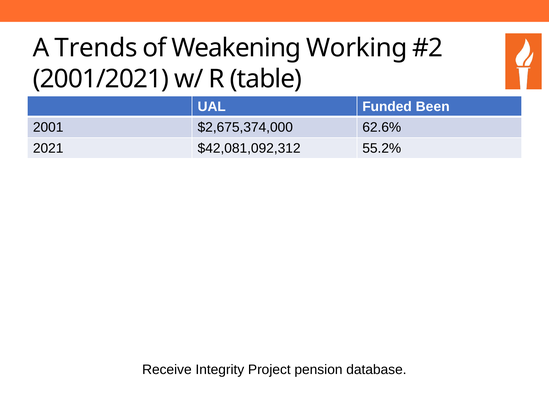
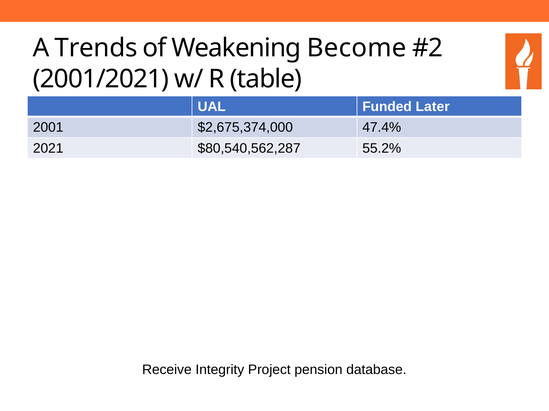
Working: Working -> Become (357, 48)
Been: Been -> Later (433, 107)
62.6%: 62.6% -> 47.4% (382, 128)
$42,081,092,312: $42,081,092,312 -> $80,540,562,287 (249, 148)
